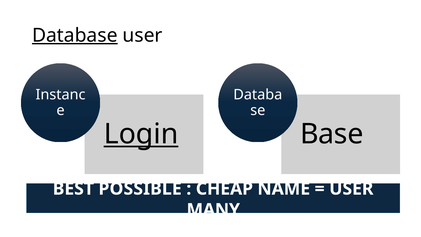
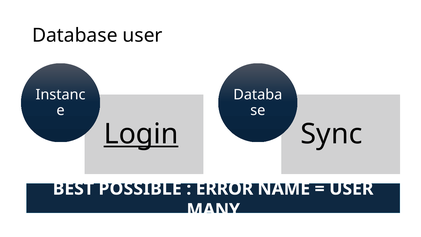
Database underline: present -> none (75, 35)
Base: Base -> Sync (331, 134)
CHEAP: CHEAP -> ERROR (224, 189)
